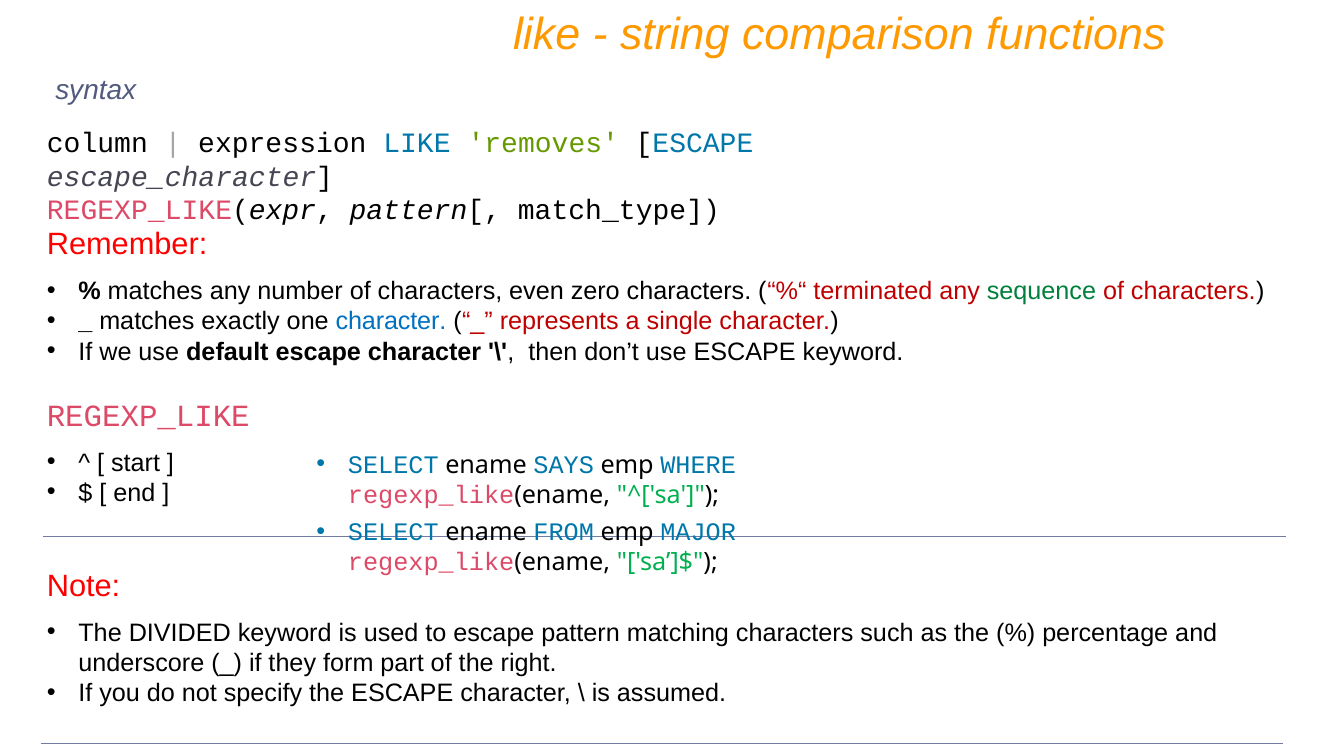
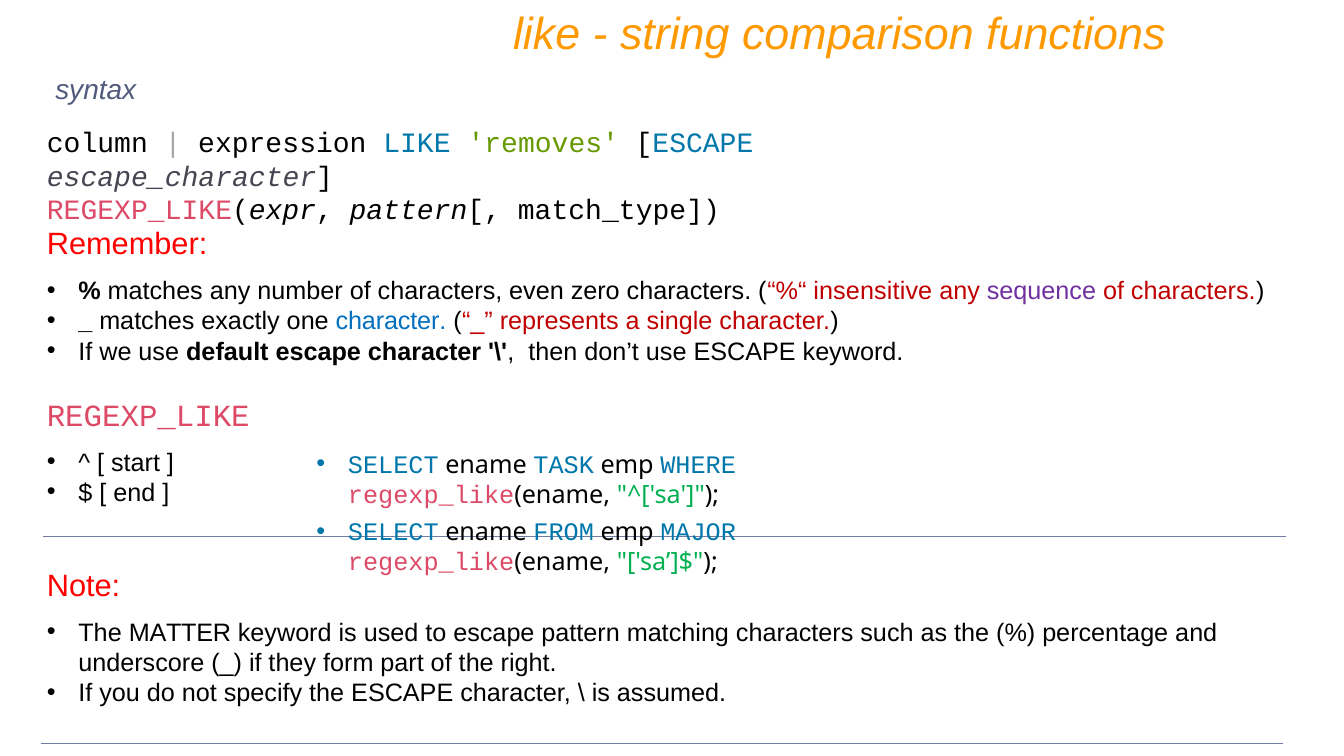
terminated: terminated -> insensitive (873, 291)
sequence colour: green -> purple (1041, 291)
SAYS: SAYS -> TASK (564, 465)
DIVIDED: DIVIDED -> MATTER (180, 633)
